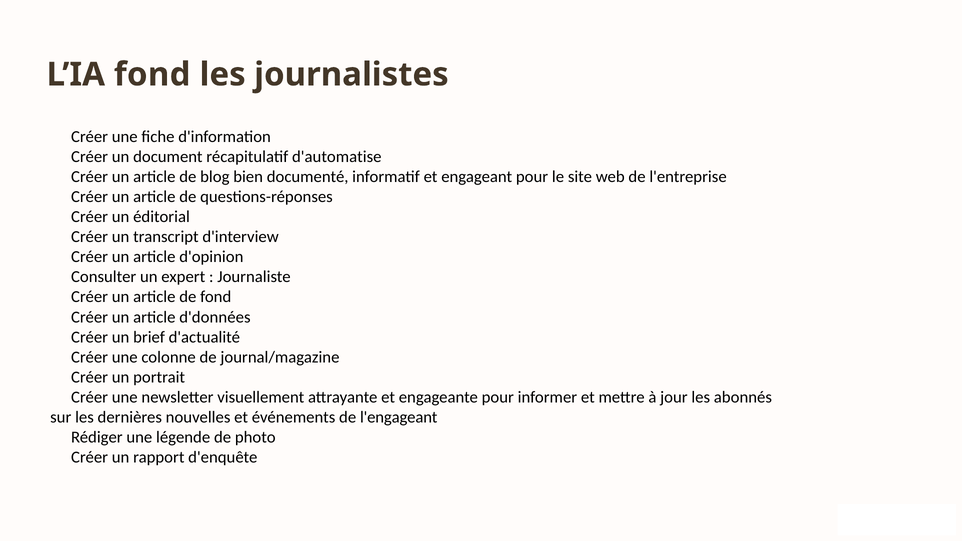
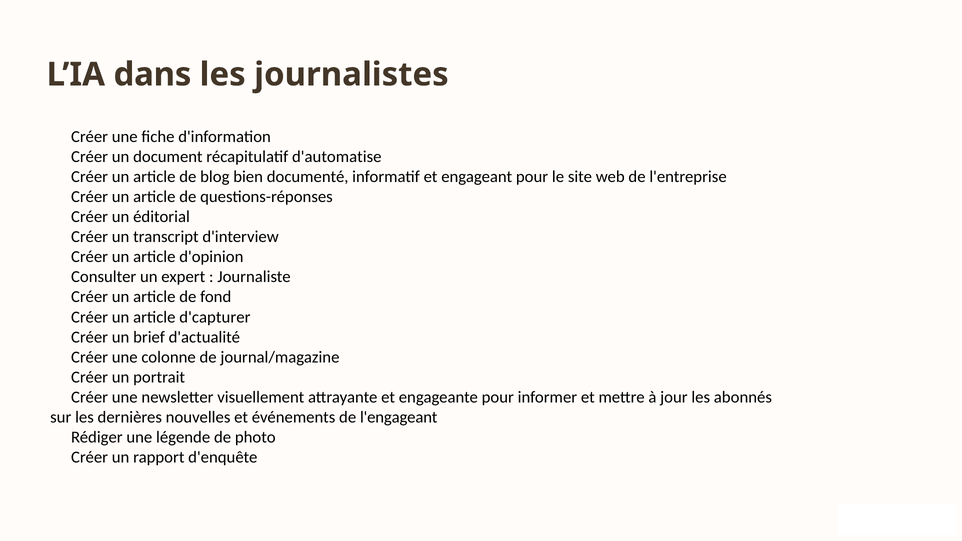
L’IA fond: fond -> dans (152, 75)
d'données: d'données -> d'capturer (215, 317)
